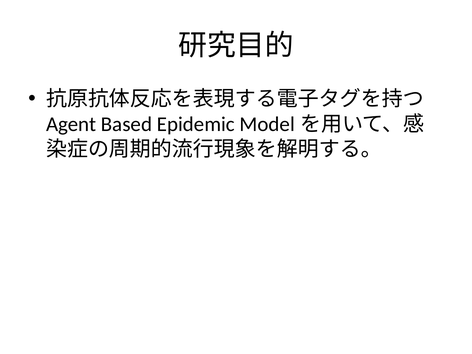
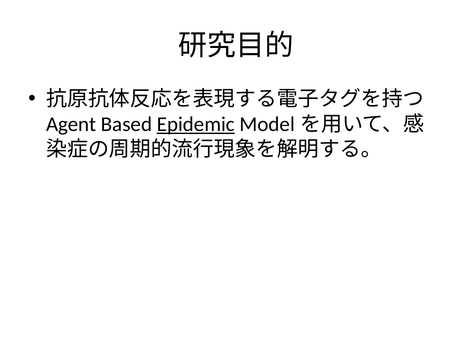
Epidemic underline: none -> present (196, 124)
